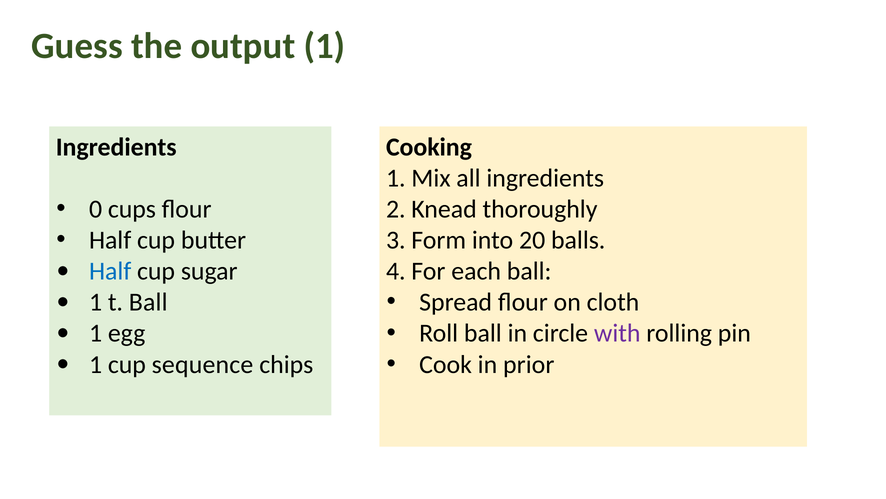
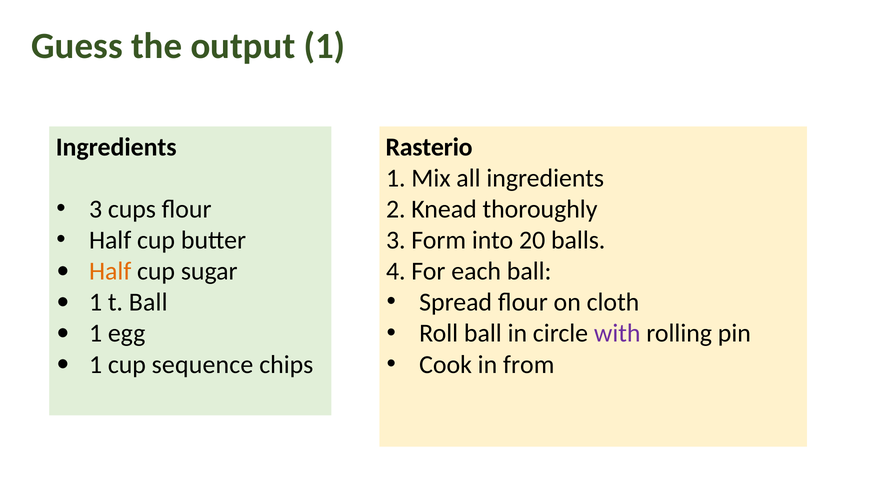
Cooking: Cooking -> Rasterio (429, 147)
0: 0 -> 3 (96, 209)
Half colour: blue -> orange (110, 271)
prior: prior -> from (529, 364)
